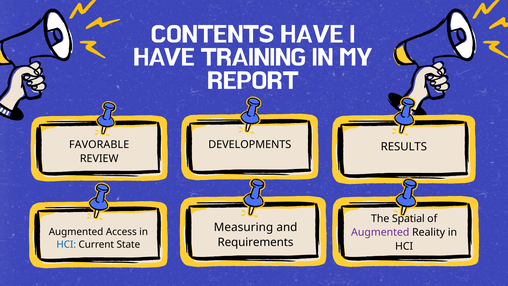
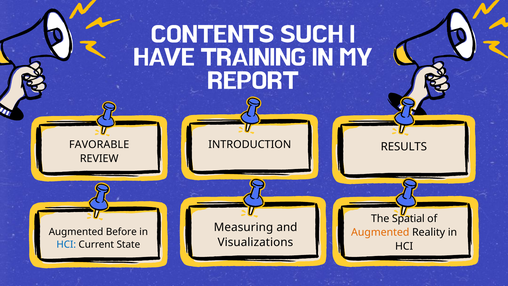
CONTENTS HAVE: HAVE -> SUCH (312, 33)
DEVELOPMENTS: DEVELOPMENTS -> INTRODUCTION (250, 144)
Access: Access -> Before (121, 232)
Augmented colour: purple -> orange (380, 232)
Requirements: Requirements -> Visualizations (255, 242)
